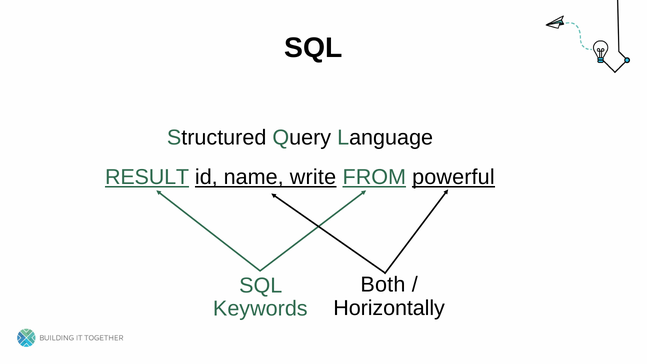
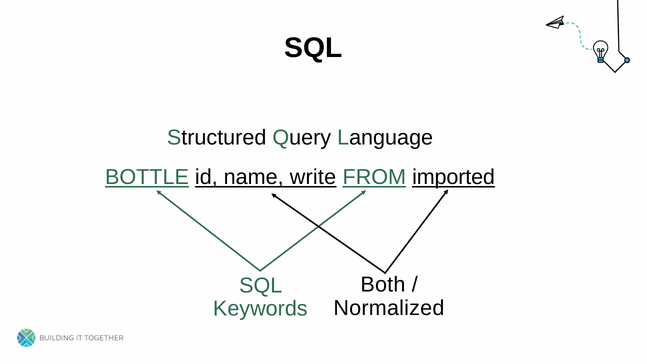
RESULT: RESULT -> BOTTLE (147, 177)
powerful: powerful -> imported (454, 177)
Horizontally: Horizontally -> Normalized (389, 308)
